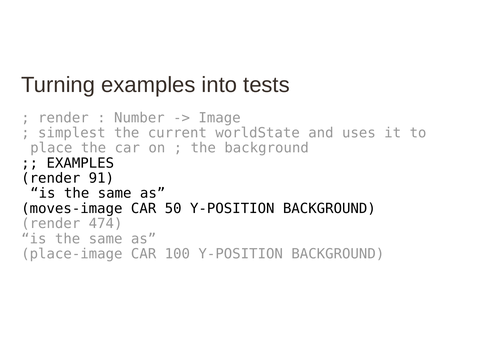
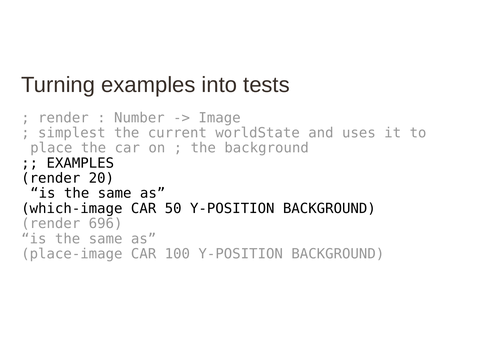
91: 91 -> 20 (101, 179)
moves-image: moves-image -> which-image (72, 209)
474: 474 -> 696 (106, 224)
